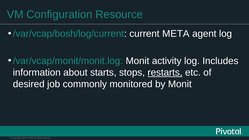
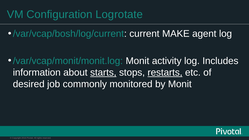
Resource: Resource -> Logrotate (119, 14)
META: META -> MAKE (176, 34)
starts underline: none -> present (103, 73)
